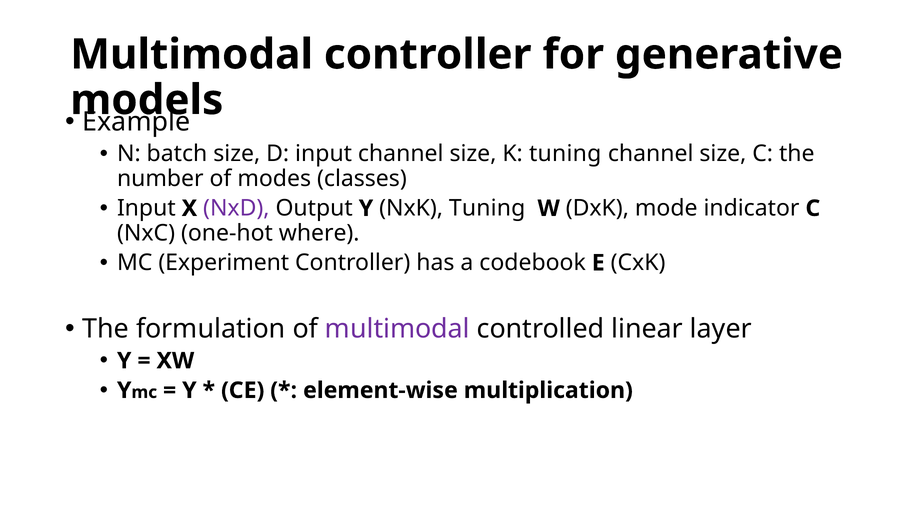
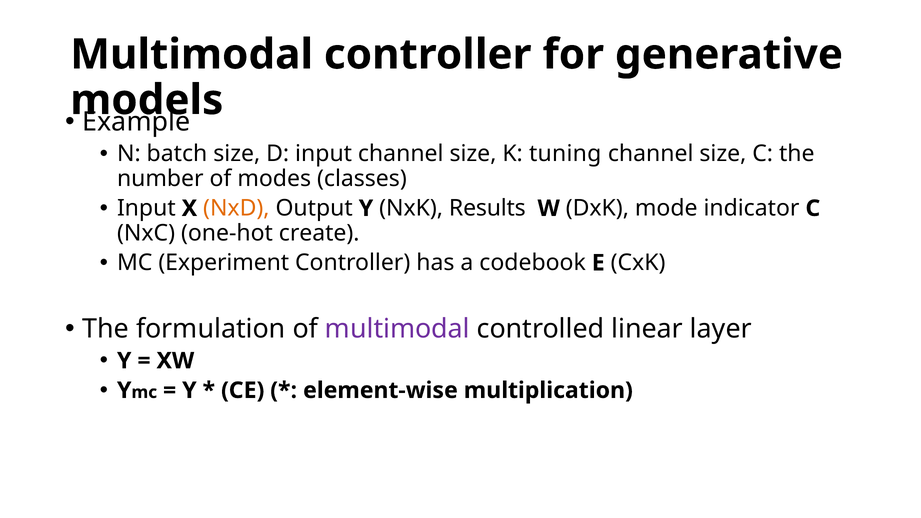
NxD colour: purple -> orange (236, 208)
NxK Tuning: Tuning -> Results (487, 208)
where: where -> create (319, 233)
